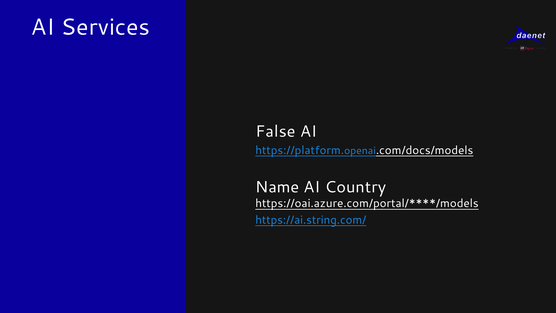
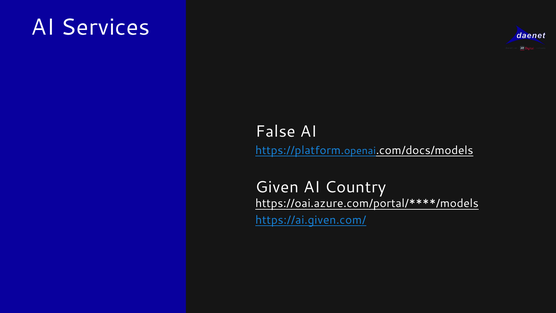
Name: Name -> Given (277, 187)
https://ai.string.com/: https://ai.string.com/ -> https://ai.given.com/ (311, 220)
